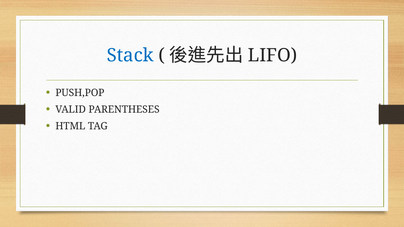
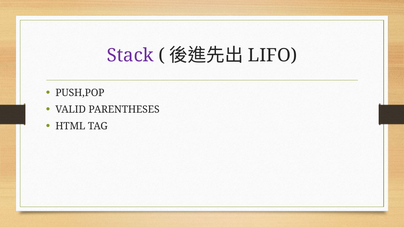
Stack colour: blue -> purple (130, 55)
